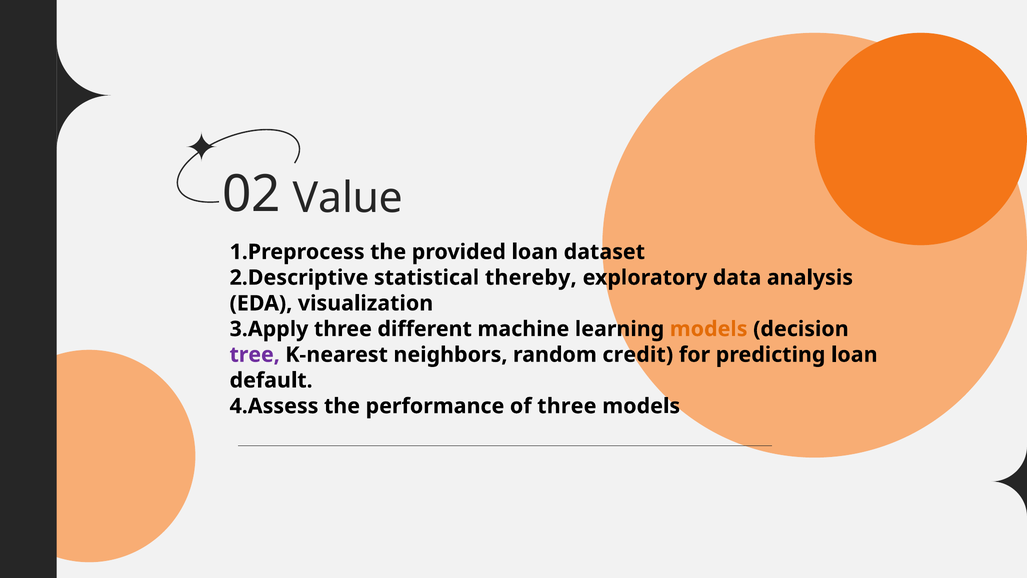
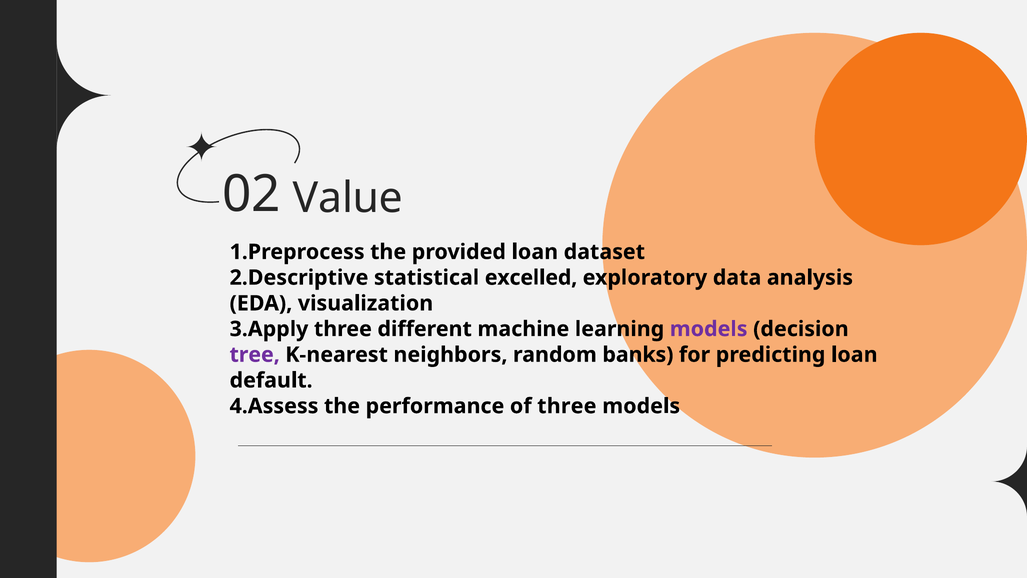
thereby: thereby -> excelled (531, 277)
models colour: orange -> purple (709, 329)
credit: credit -> banks (638, 355)
